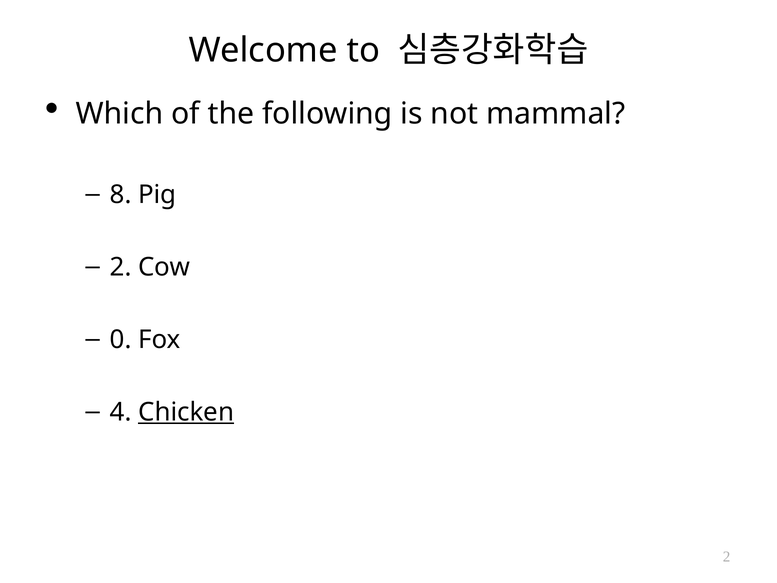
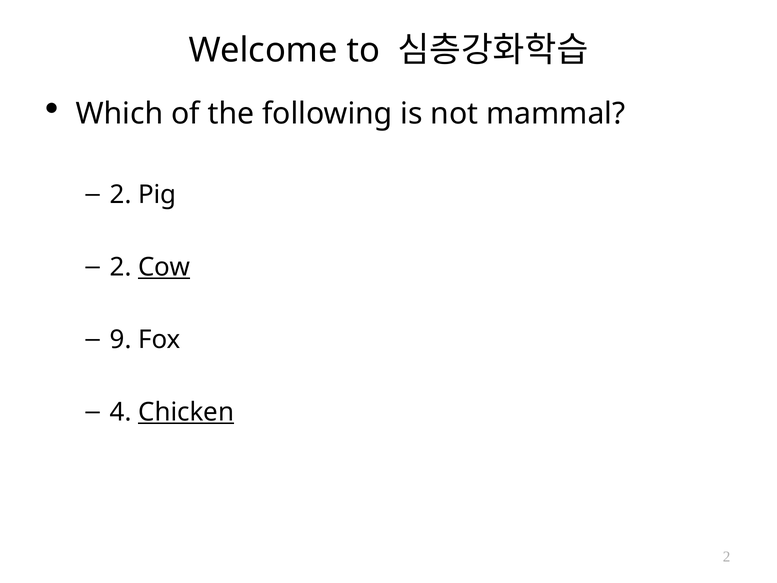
8: 8 -> 2 (121, 194)
Cow underline: none -> present (164, 267)
0: 0 -> 9 (121, 339)
